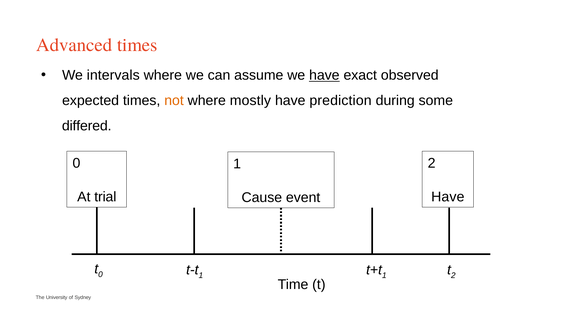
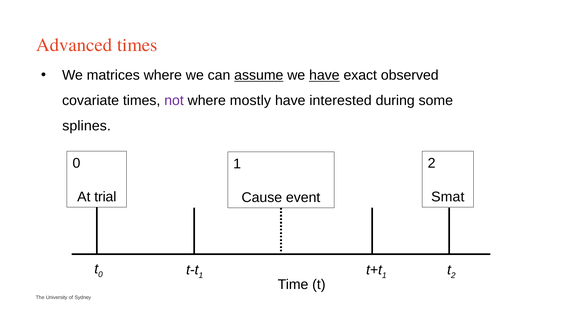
intervals: intervals -> matrices (113, 75)
assume underline: none -> present (259, 75)
expected: expected -> covariate (91, 101)
not colour: orange -> purple (174, 101)
prediction: prediction -> interested (341, 101)
differed: differed -> splines (87, 126)
Have: Have -> Smat (448, 197)
